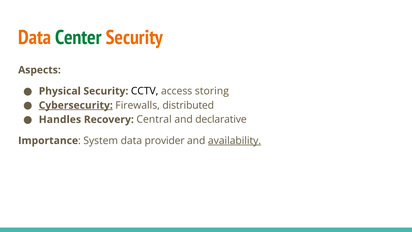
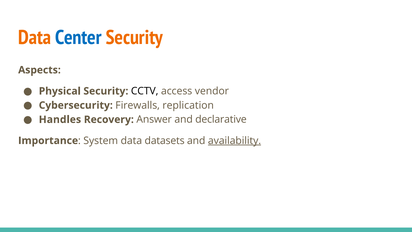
Center colour: green -> blue (78, 38)
storing: storing -> vendor (212, 91)
Cybersecurity underline: present -> none (76, 105)
distributed: distributed -> replication (188, 105)
Central: Central -> Answer (154, 119)
provider: provider -> datasets (165, 140)
